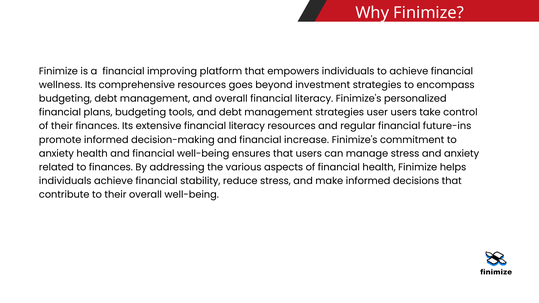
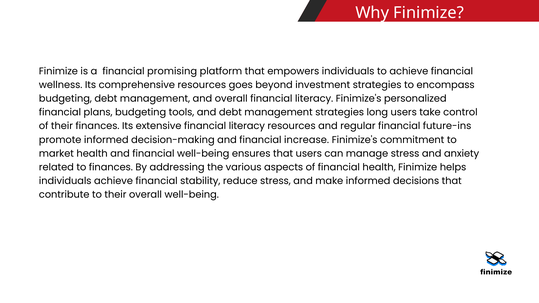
improving: improving -> promising (172, 71)
user: user -> long (377, 112)
anxiety: anxiety -> market (56, 154)
